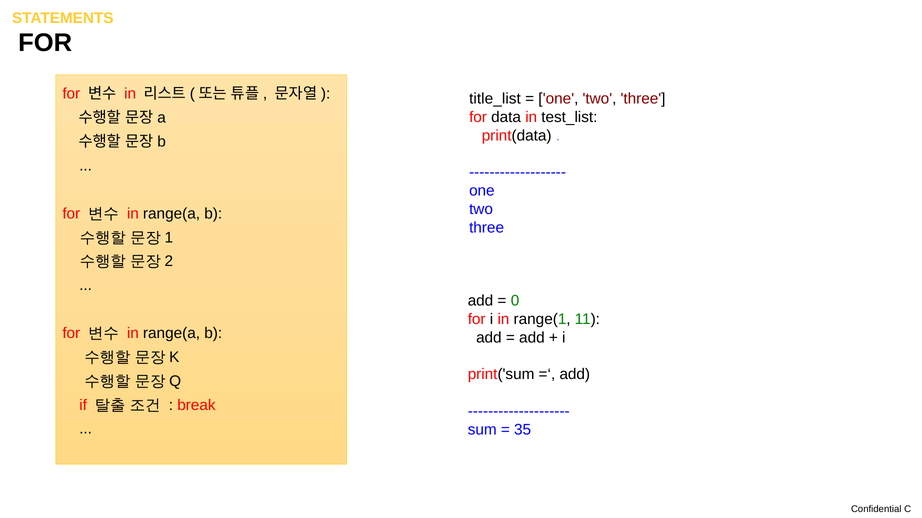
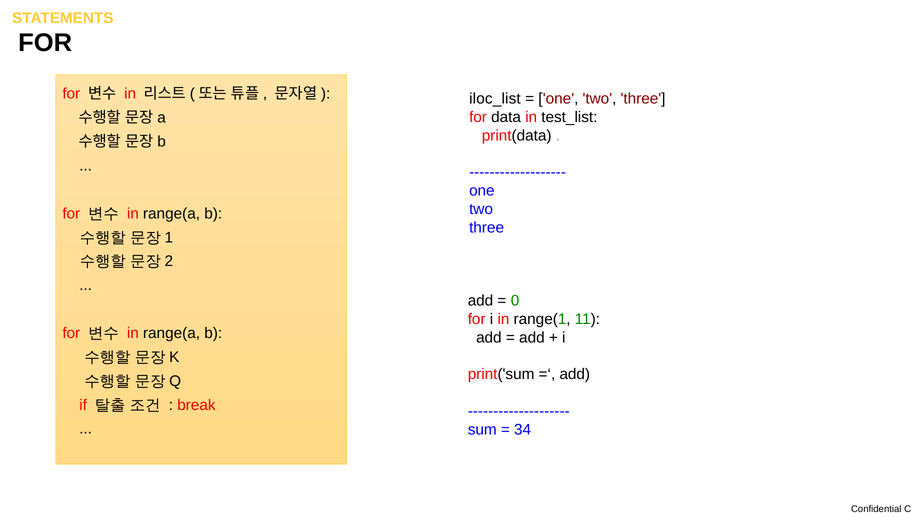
title_list: title_list -> iloc_list (495, 99)
35: 35 -> 34 (523, 430)
